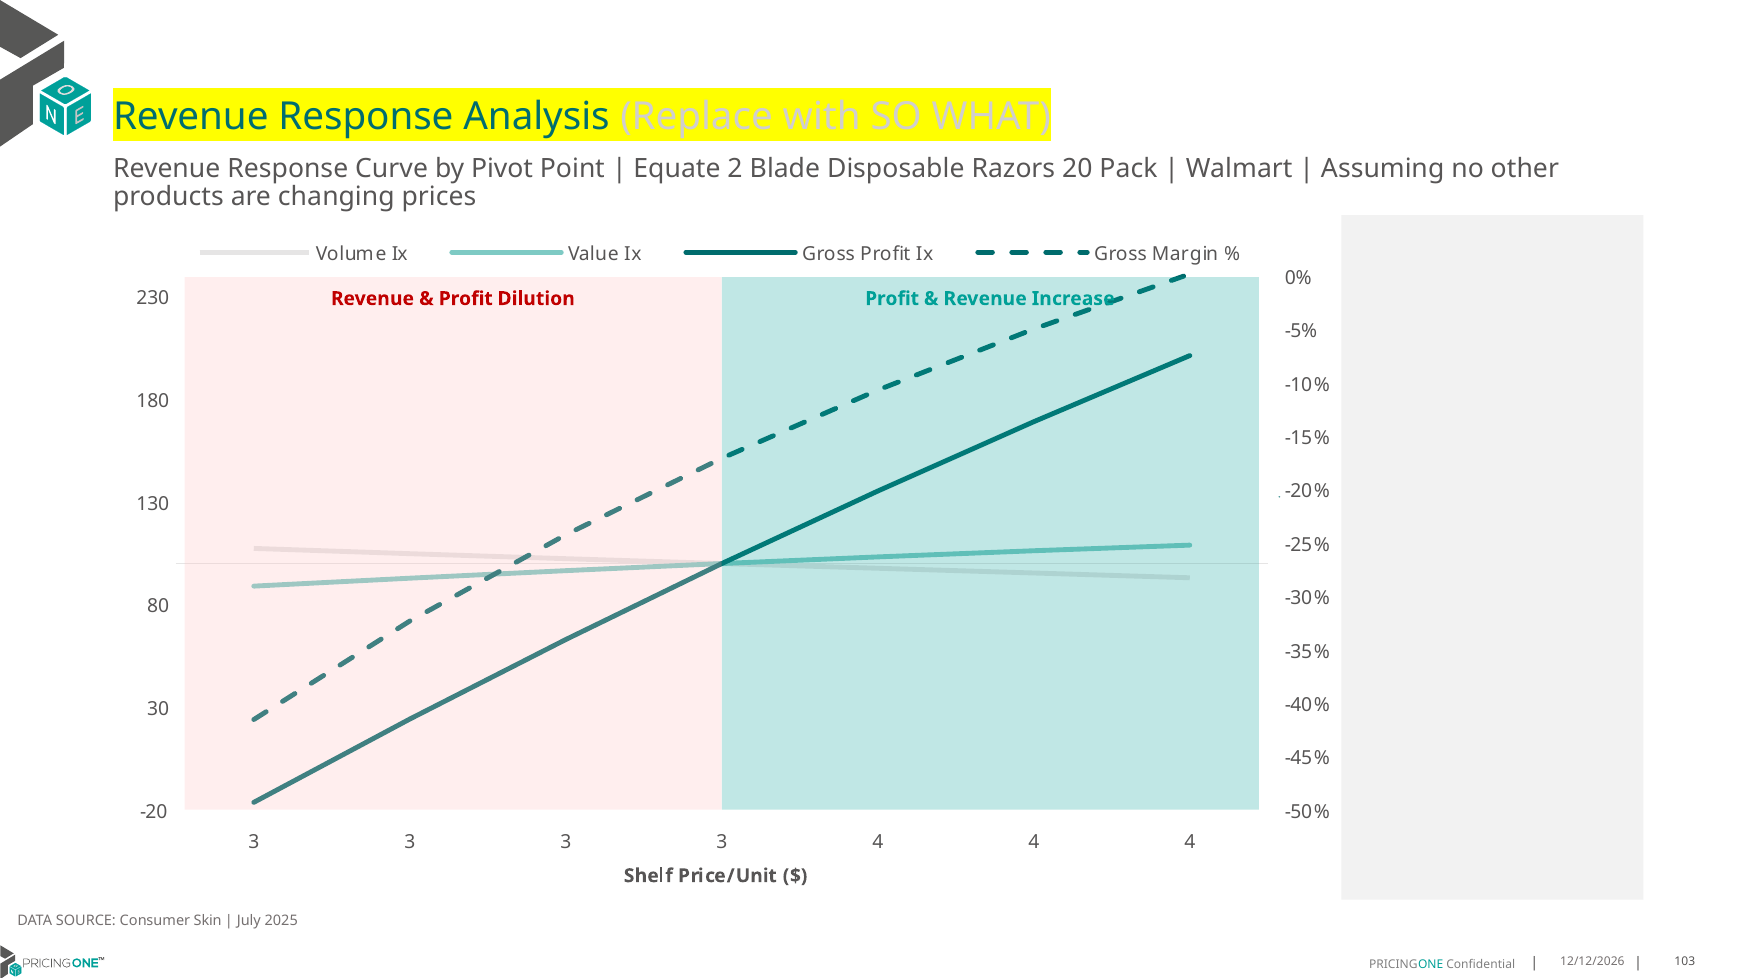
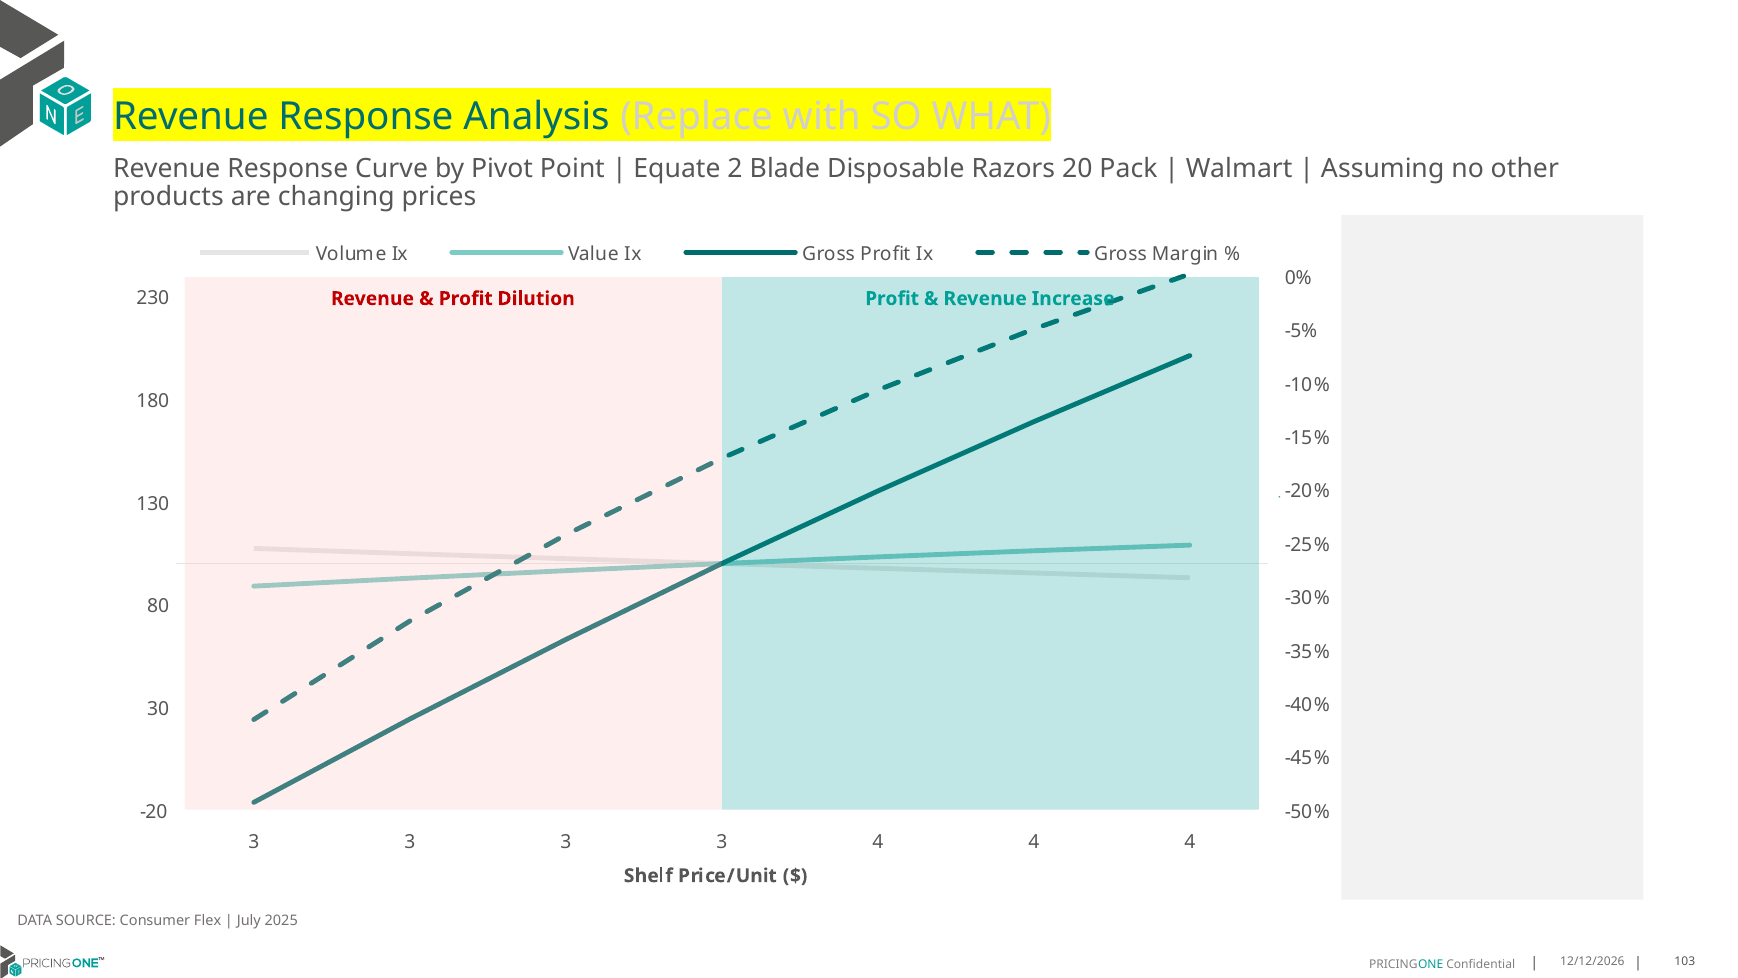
Skin: Skin -> Flex (208, 921)
